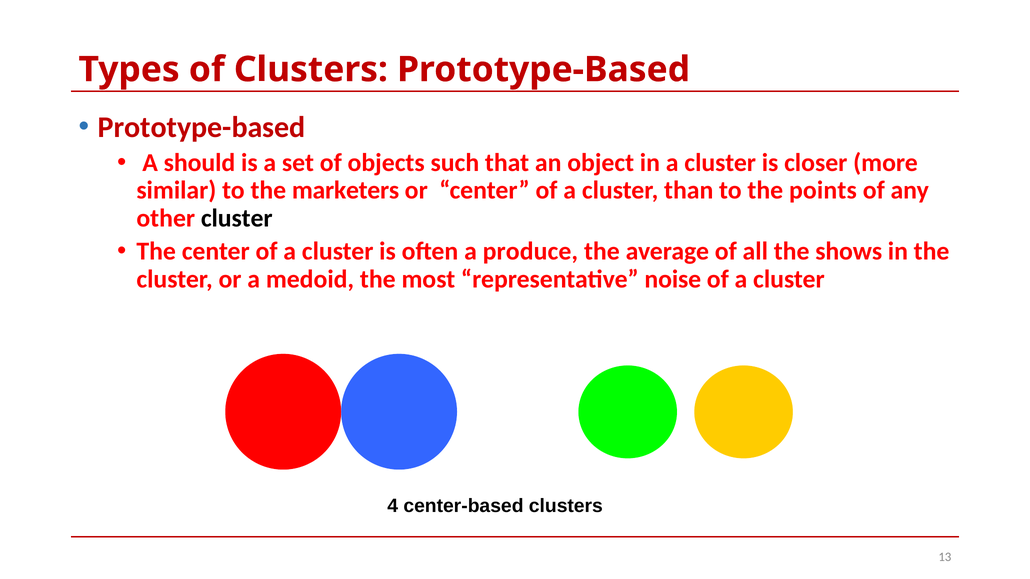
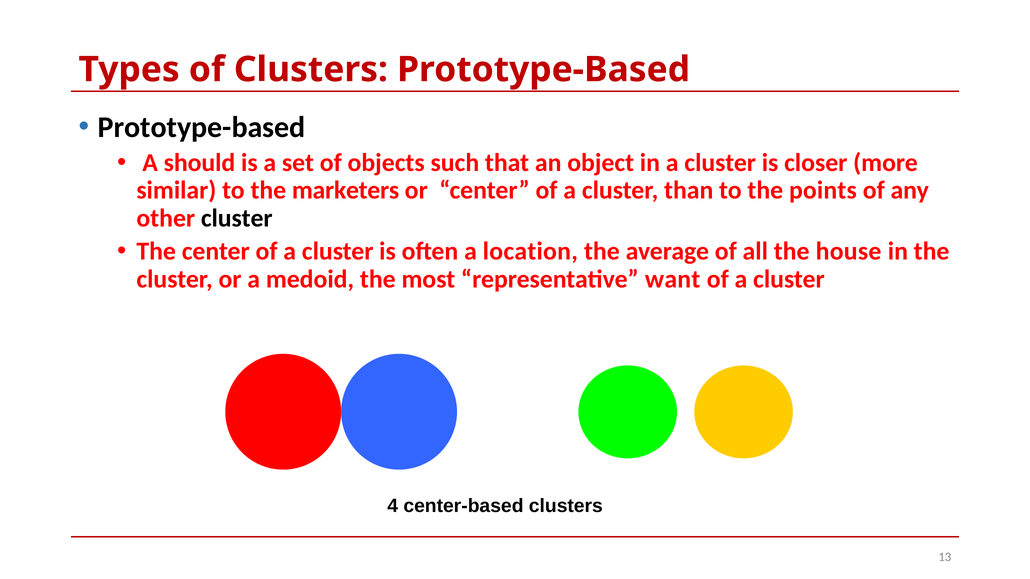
Prototype-based colour: red -> black (202, 127)
produce: produce -> location (530, 251)
shows: shows -> house (849, 251)
noise: noise -> want (673, 279)
